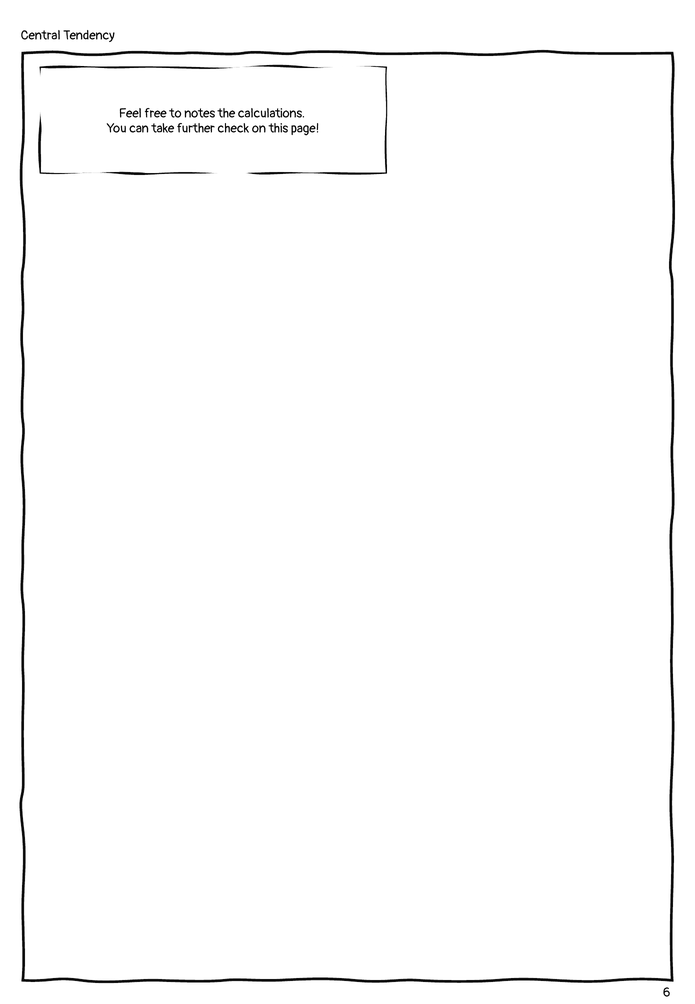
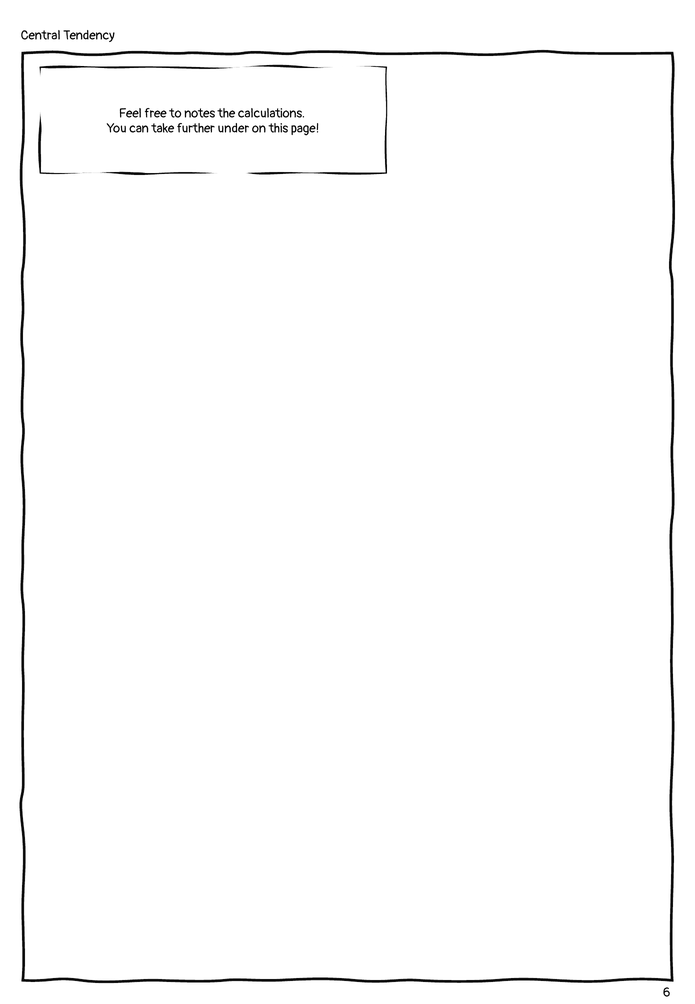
check: check -> under (233, 129)
